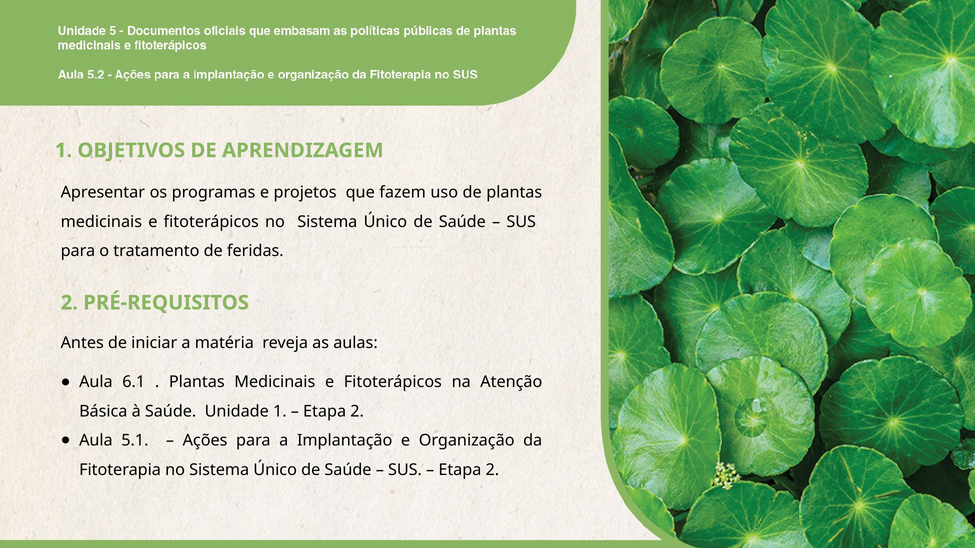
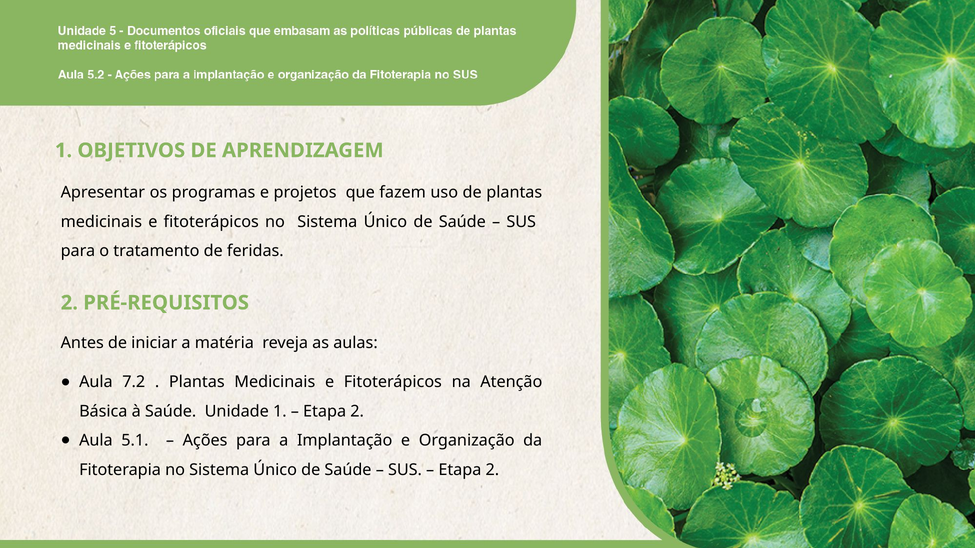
6.1: 6.1 -> 7.2 (134, 382)
